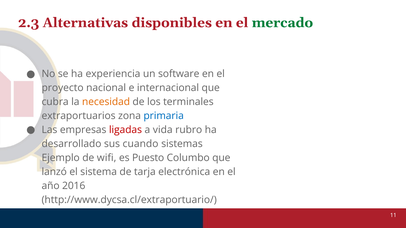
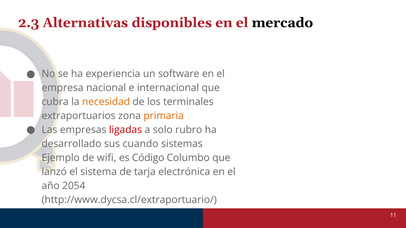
mercado colour: green -> black (282, 23)
proyecto: proyecto -> empresa (63, 88)
primaria colour: blue -> orange (164, 116)
vida: vida -> solo (163, 130)
Puesto: Puesto -> Código (148, 158)
2016: 2016 -> 2054 (74, 186)
